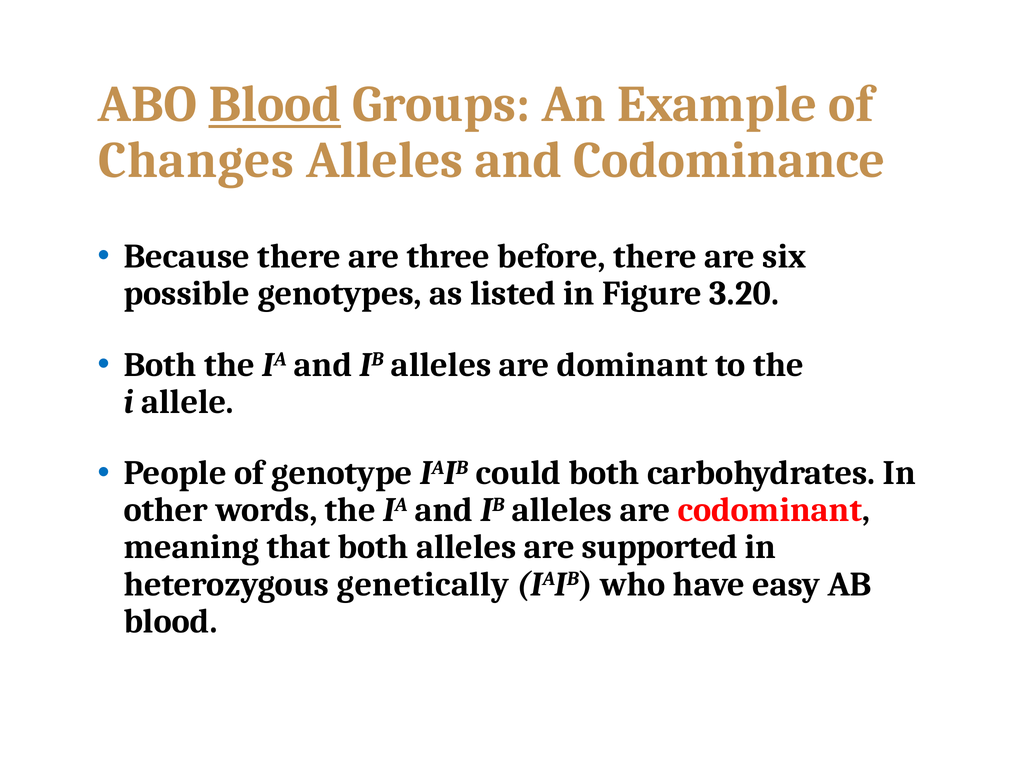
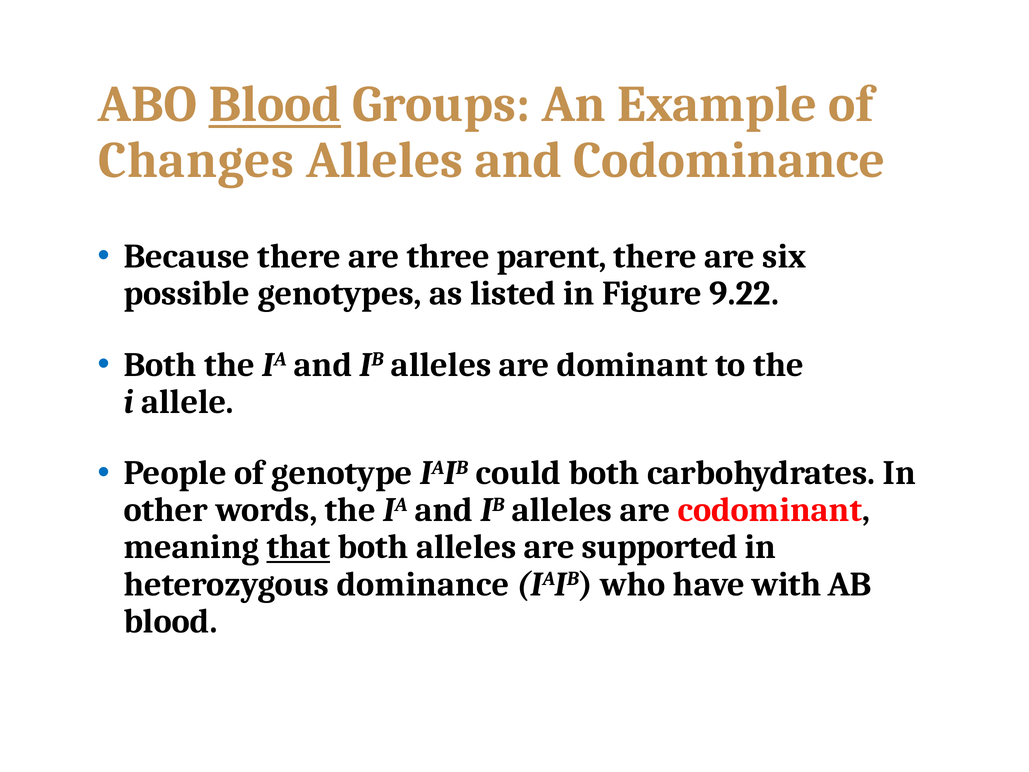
before: before -> parent (552, 256)
3.20: 3.20 -> 9.22 (744, 293)
that underline: none -> present (298, 547)
genetically: genetically -> dominance (423, 584)
easy: easy -> with (786, 584)
